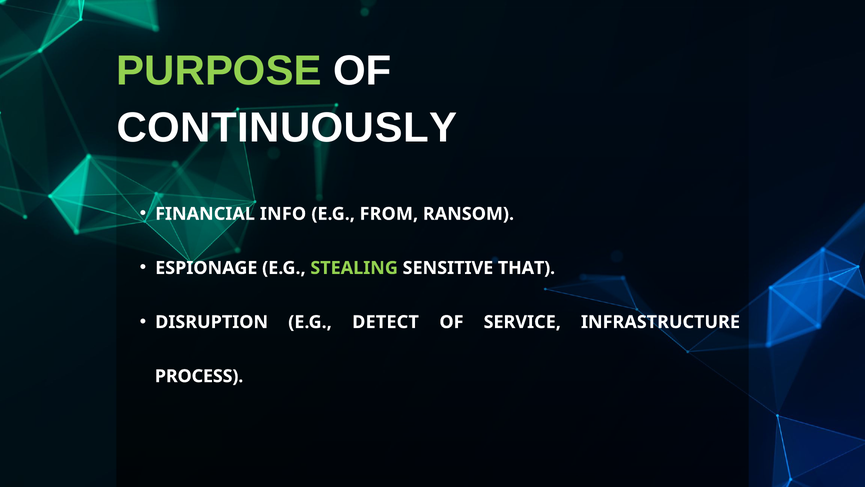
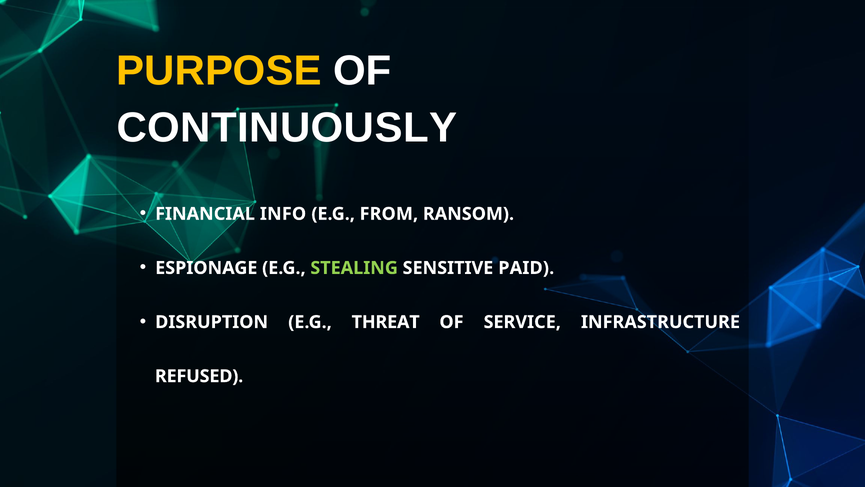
PURPOSE colour: light green -> yellow (219, 71)
THAT: THAT -> PAID (526, 268)
DETECT: DETECT -> THREAT (386, 322)
PROCESS: PROCESS -> REFUSED (199, 376)
